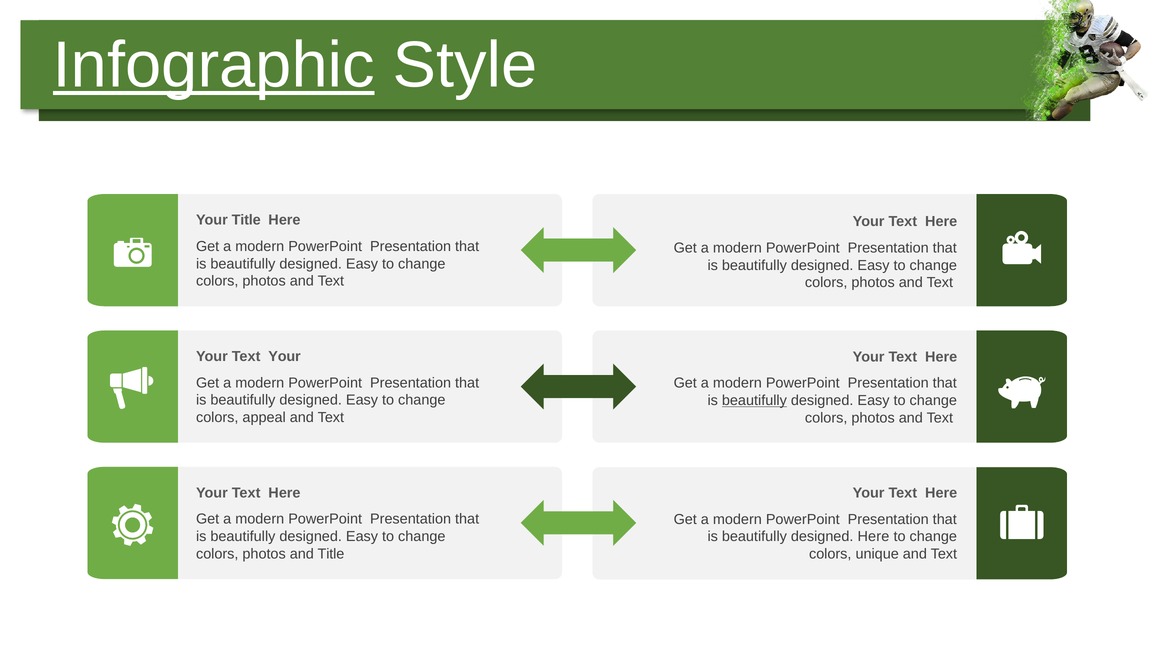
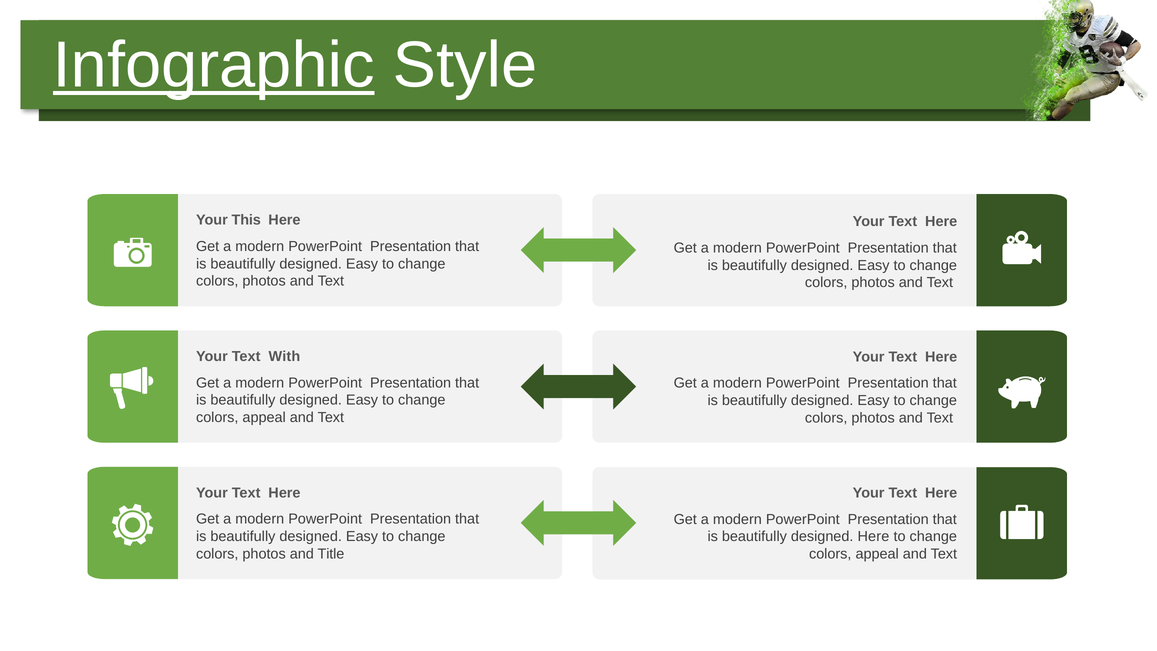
Your Title: Title -> This (246, 220)
Your Text Your: Your -> With (284, 356)
beautifully underline: present -> none (754, 400)
unique: unique -> appeal (877, 554)
